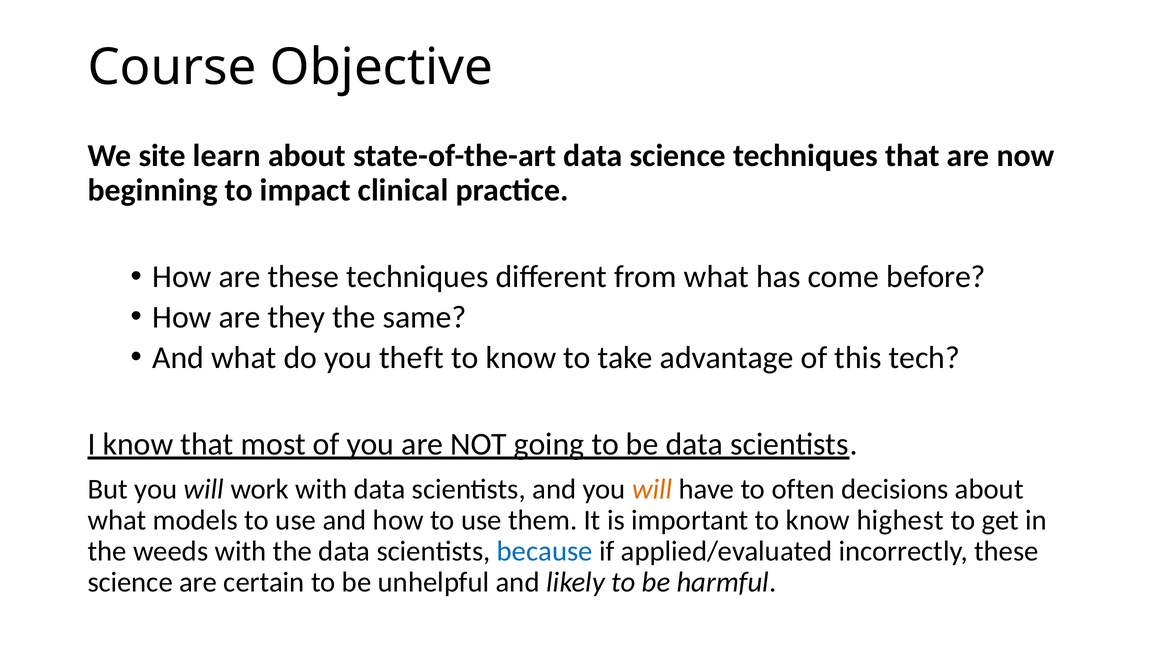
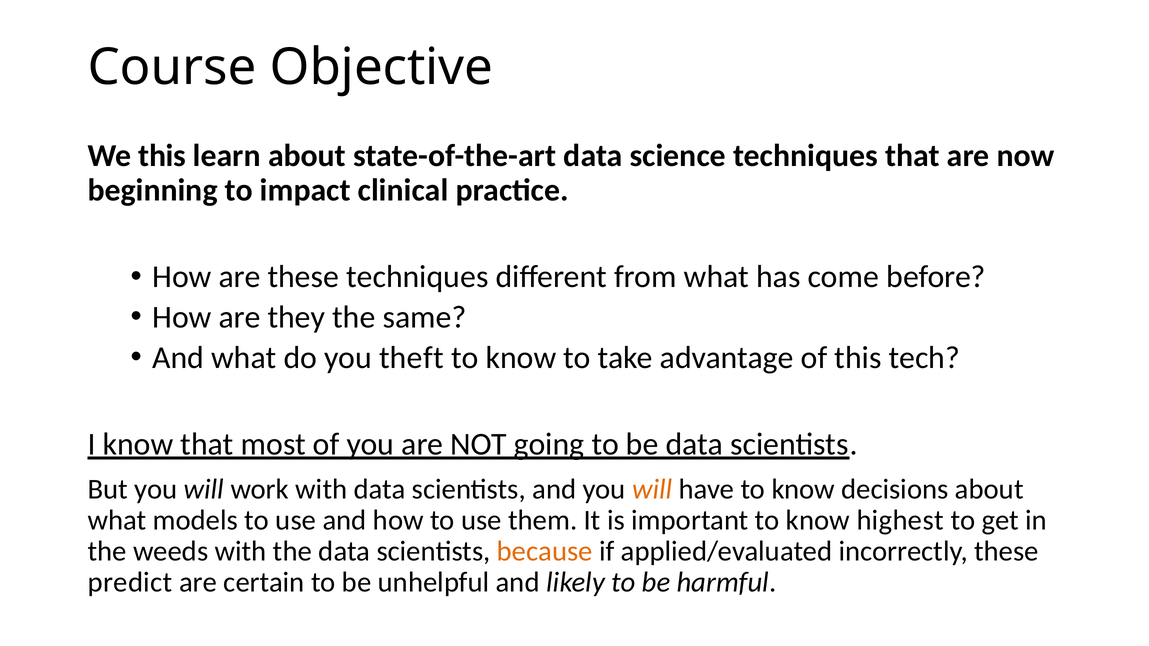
We site: site -> this (162, 156)
have to often: often -> know (803, 489)
because colour: blue -> orange (545, 551)
science: science -> predict (130, 582)
